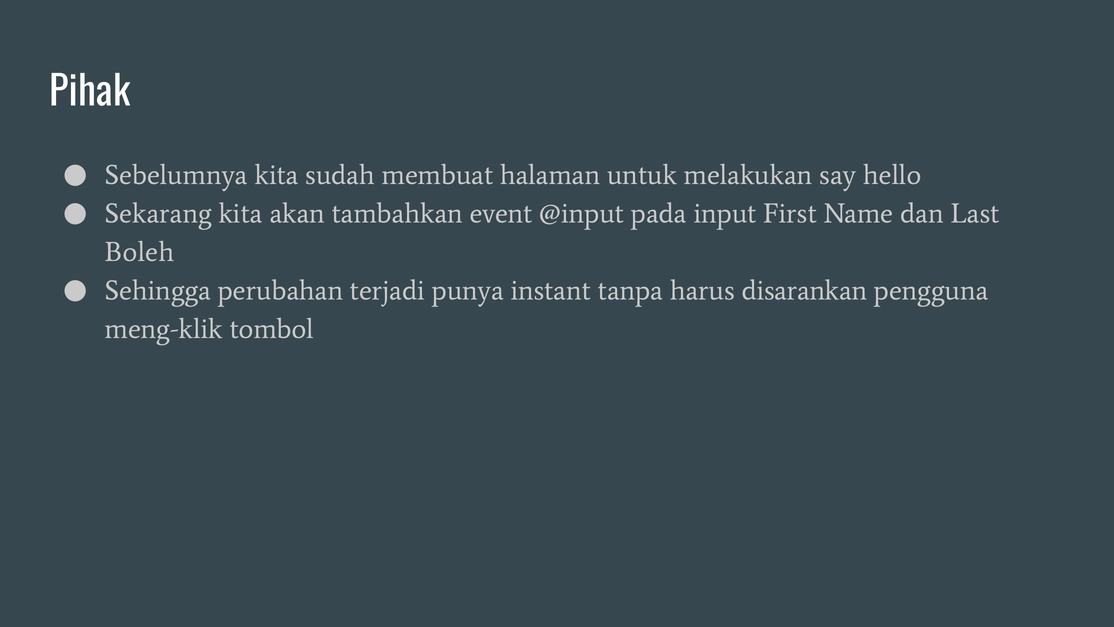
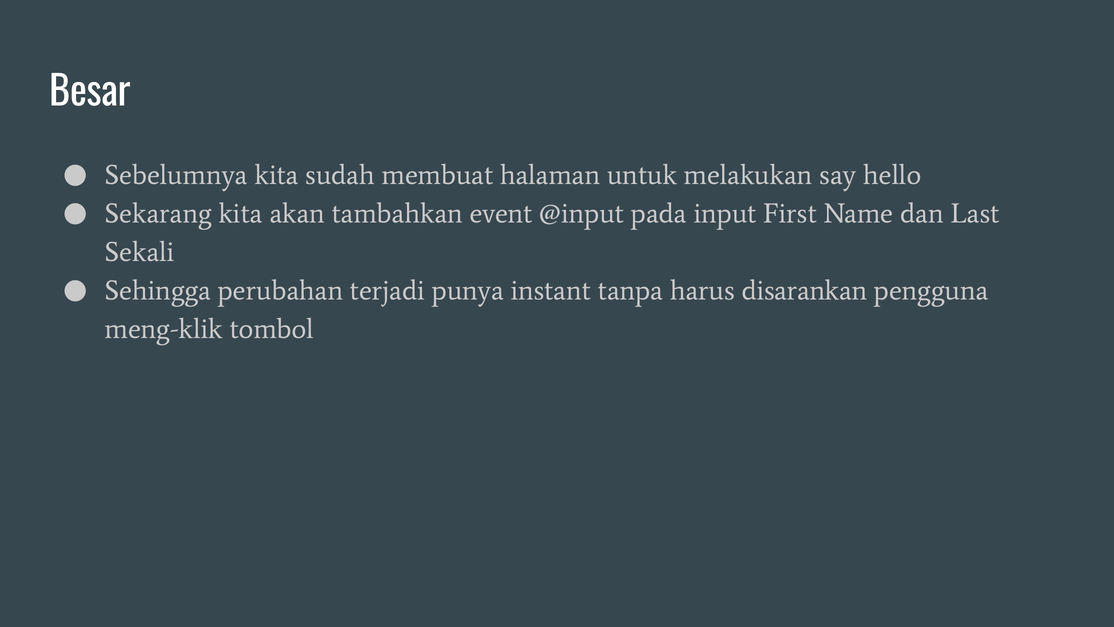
Pihak: Pihak -> Besar (90, 92)
Boleh: Boleh -> Sekali (140, 252)
